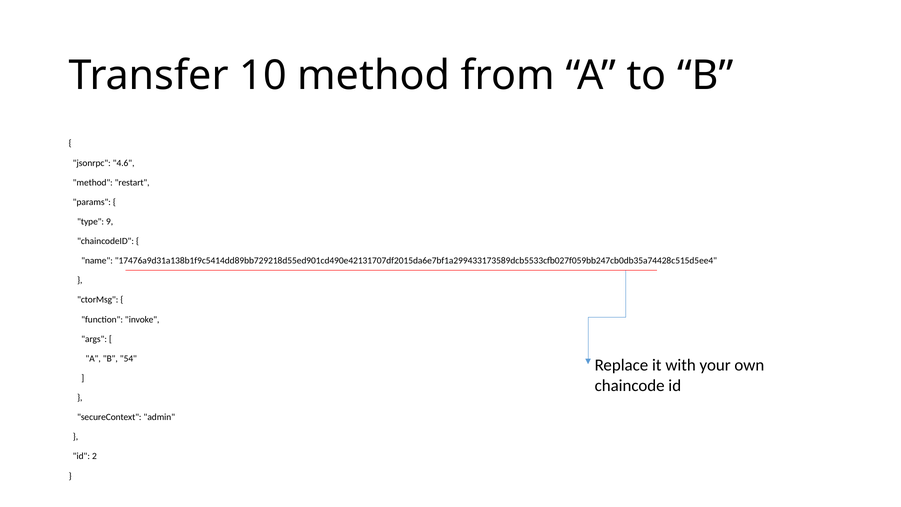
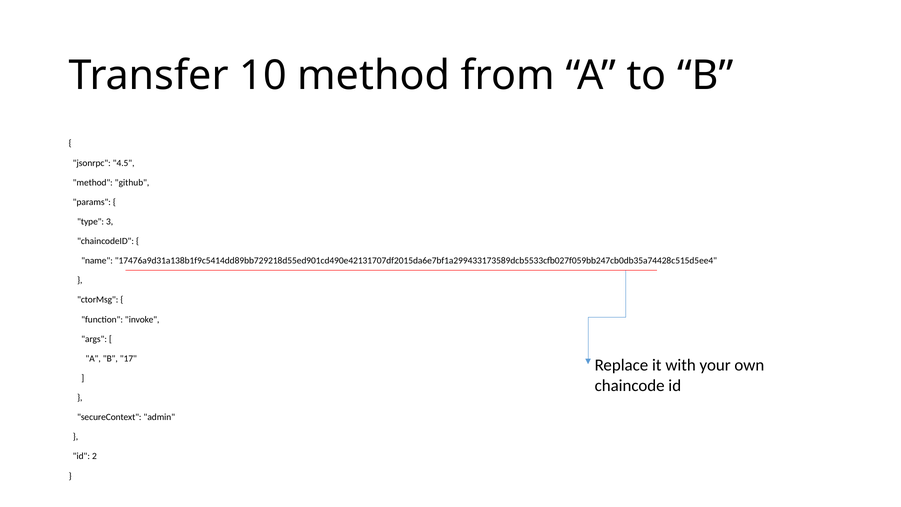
4.6: 4.6 -> 4.5 (124, 163)
restart: restart -> github (132, 182)
9: 9 -> 3 (110, 222)
54: 54 -> 17 (128, 358)
